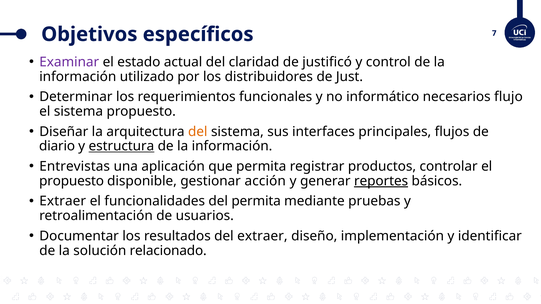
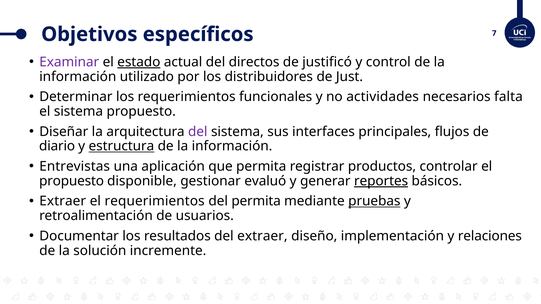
estado underline: none -> present (139, 62)
claridad: claridad -> directos (254, 62)
informático: informático -> actividades (383, 97)
flujo: flujo -> falta (508, 97)
del colour: orange -> purple (198, 132)
acción: acción -> evaluó (265, 181)
el funcionalidades: funcionalidades -> requerimientos (155, 201)
pruebas underline: none -> present (374, 201)
identificar: identificar -> relaciones (490, 236)
relacionado: relacionado -> incremente (168, 251)
